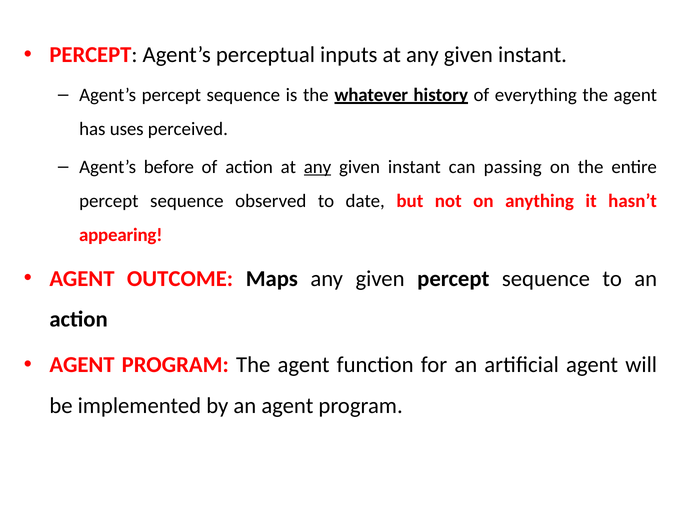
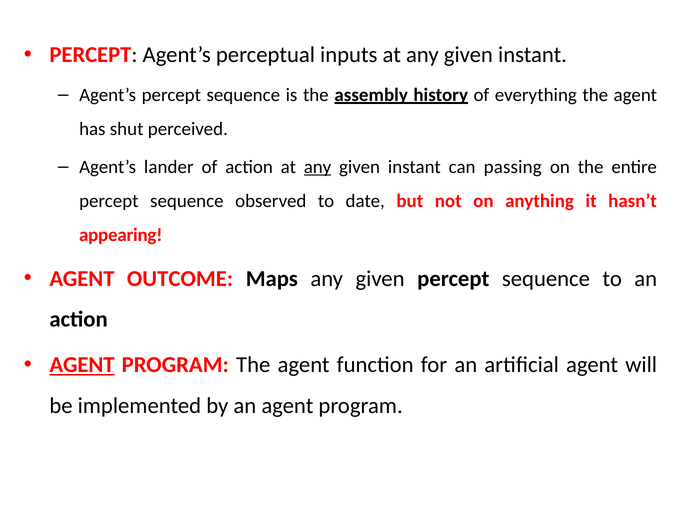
whatever: whatever -> assembly (371, 95)
uses: uses -> shut (127, 129)
before: before -> lander (169, 167)
AGENT underline: none -> present (82, 365)
